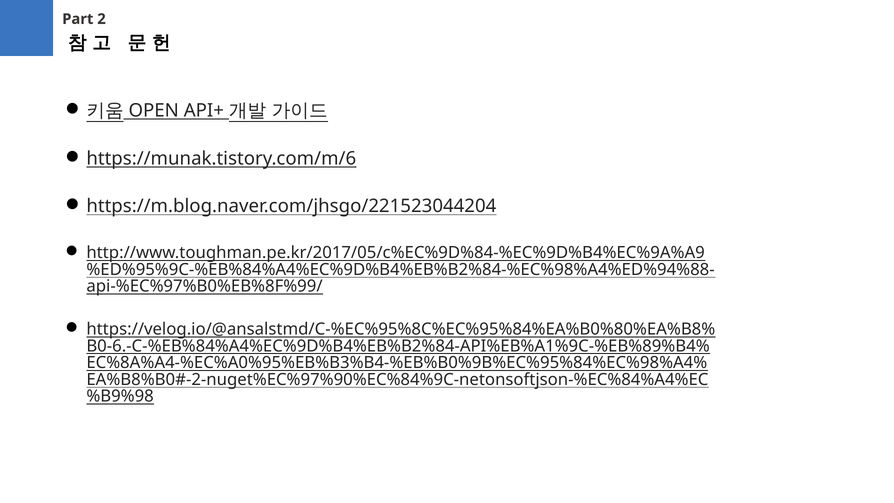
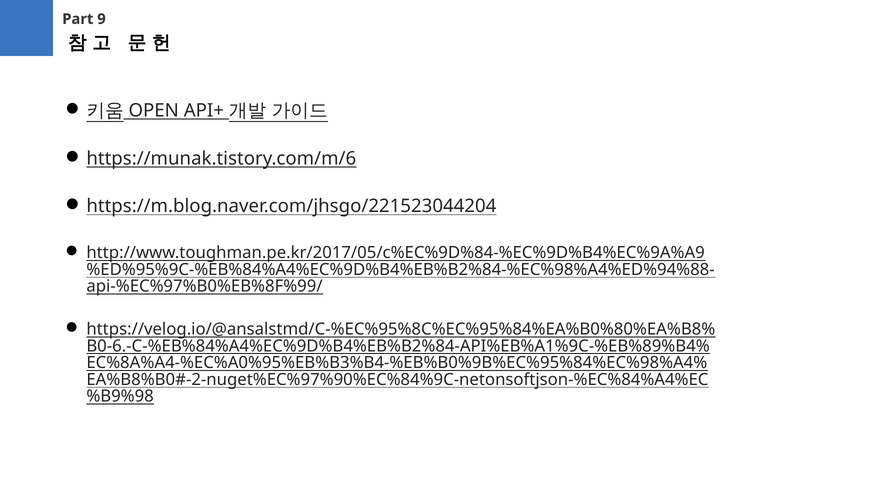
2: 2 -> 9 (102, 19)
